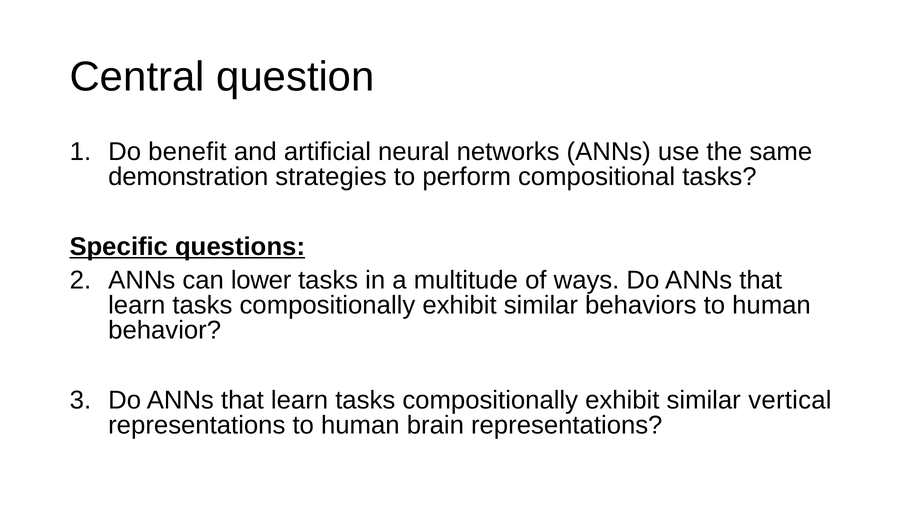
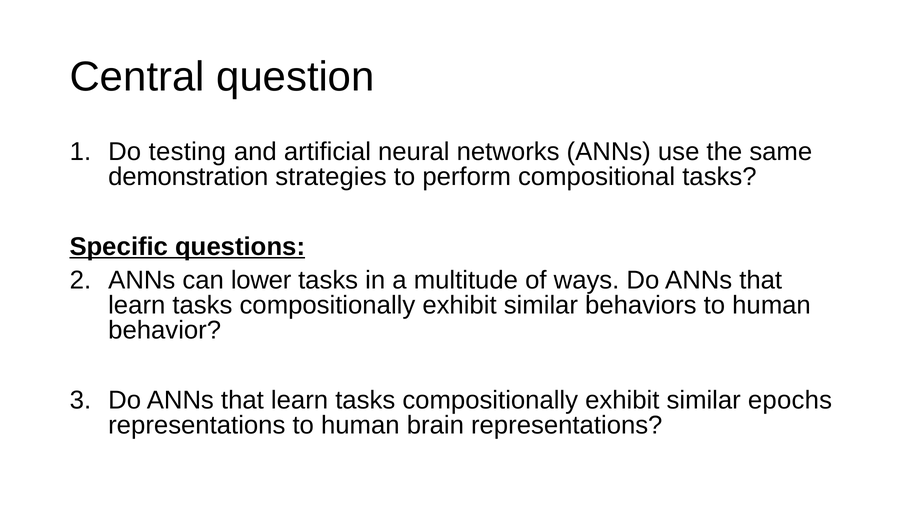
benefit: benefit -> testing (187, 152)
vertical: vertical -> epochs (790, 400)
